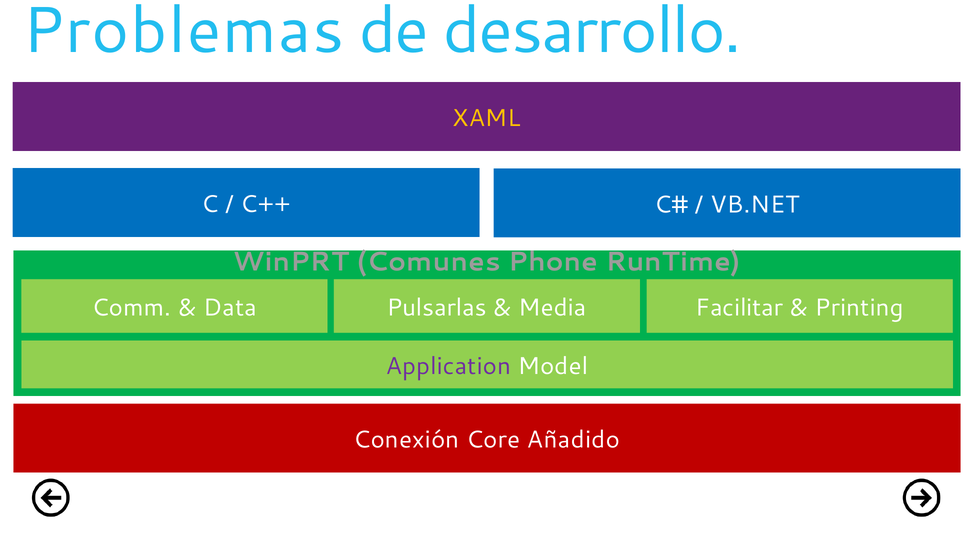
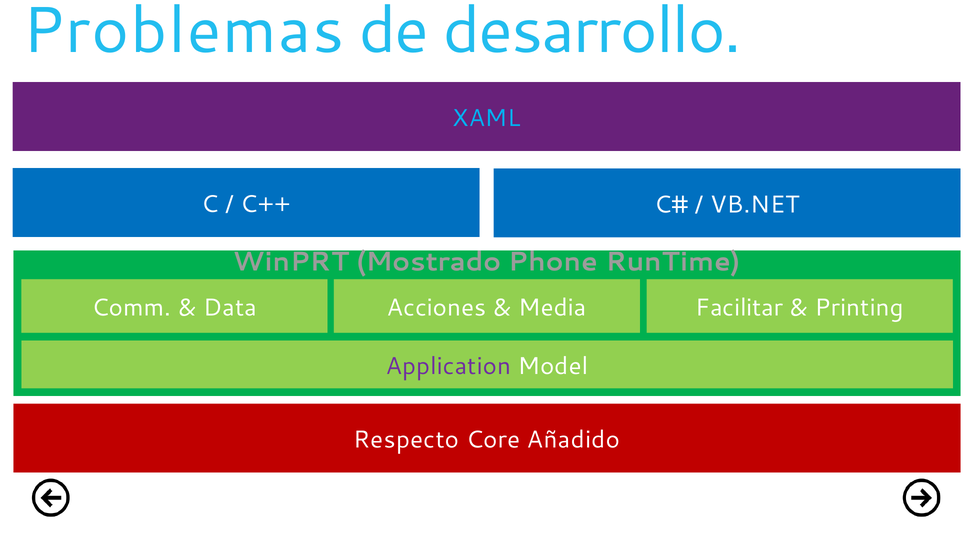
XAML colour: yellow -> light blue (487, 118)
Comunes: Comunes -> Mostrado (429, 262)
Pulsarlas: Pulsarlas -> Acciones (437, 308)
Conexión: Conexión -> Respecto (406, 440)
